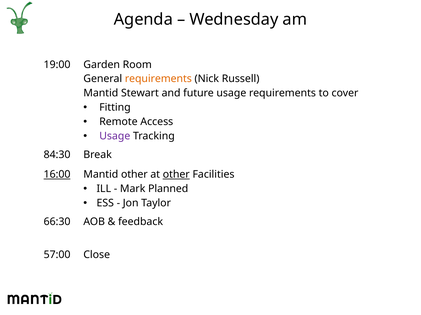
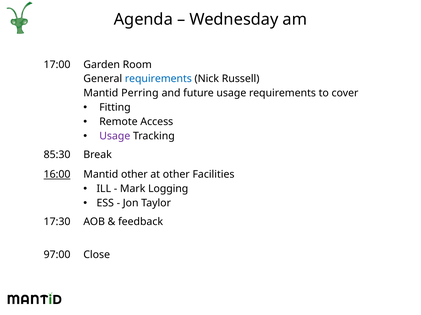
19:00: 19:00 -> 17:00 (57, 65)
requirements colour: orange -> blue (158, 79)
Stewart: Stewart -> Perring (140, 93)
84:30: 84:30 -> 85:30 (57, 155)
other underline: present -> none (176, 175)
Planned: Planned -> Logging (168, 189)
66:30: 66:30 -> 17:30 (57, 222)
57:00: 57:00 -> 97:00 (57, 255)
